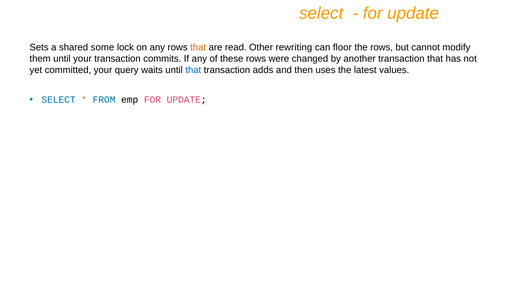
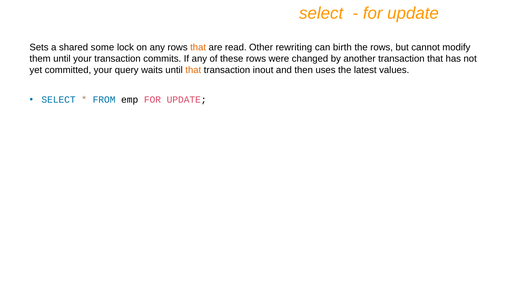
floor: floor -> birth (342, 47)
that colour: blue -> orange (193, 70)
adds: adds -> inout (263, 70)
